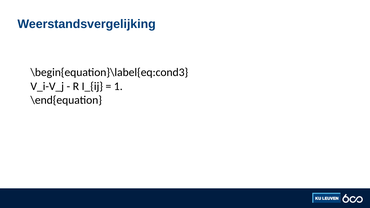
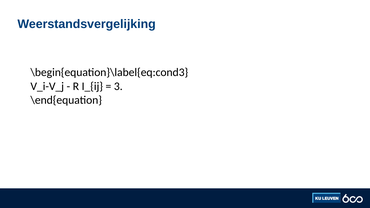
1: 1 -> 3 (118, 86)
